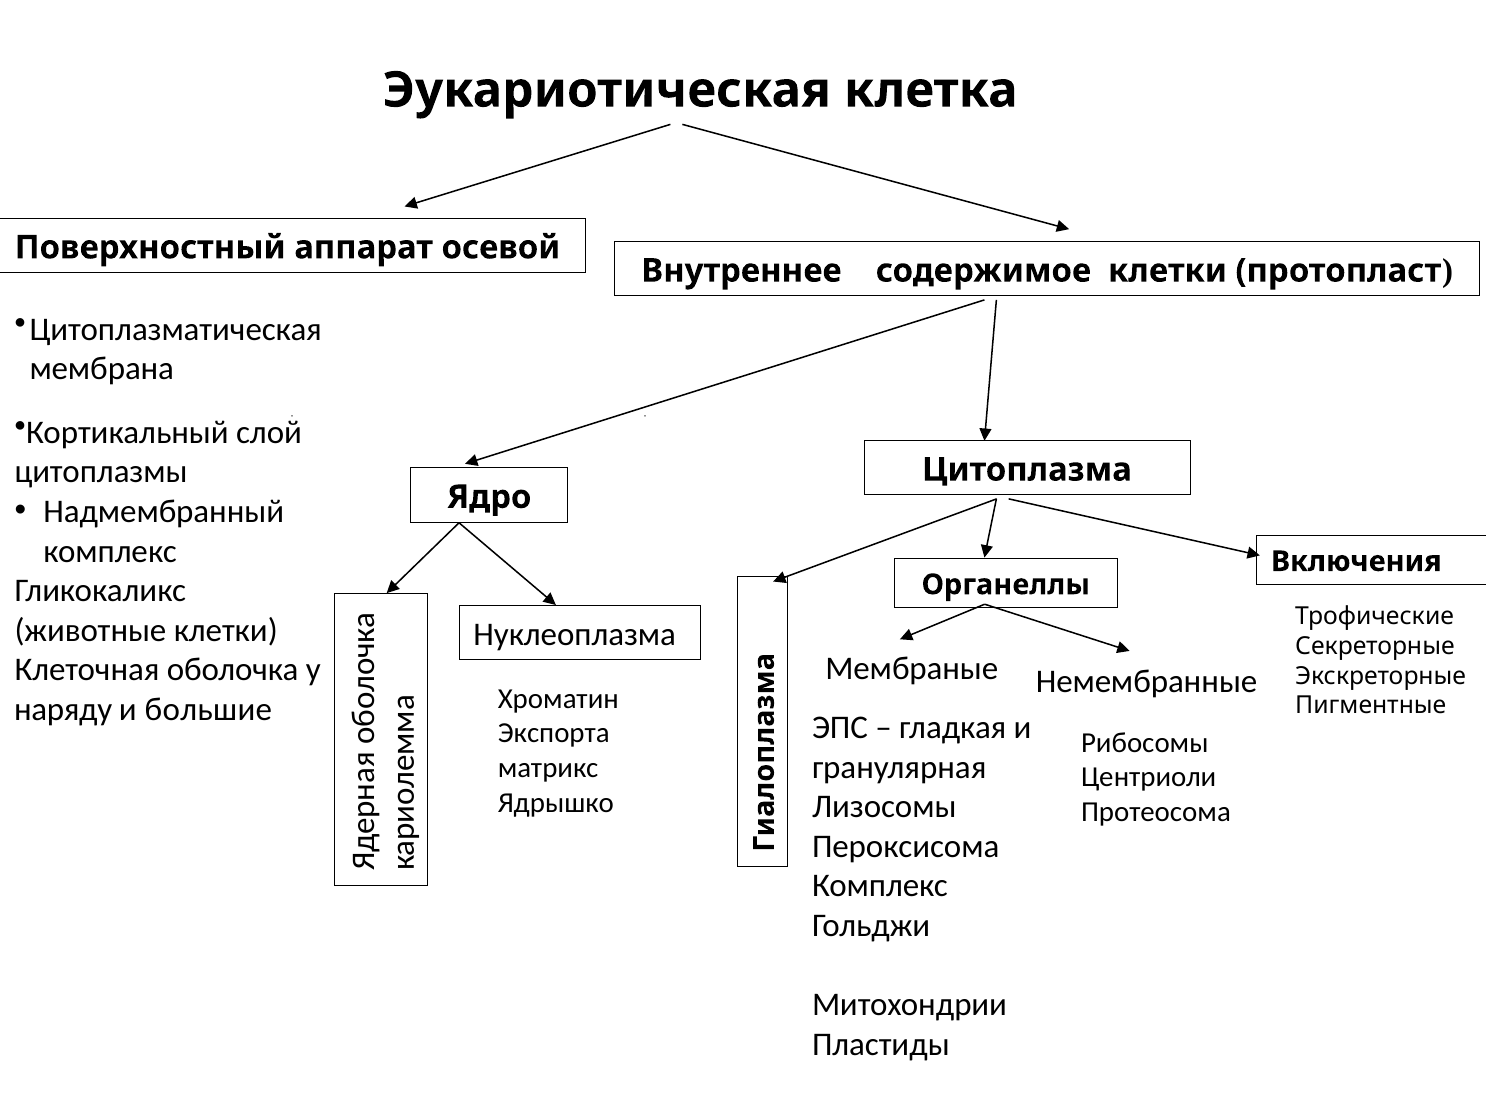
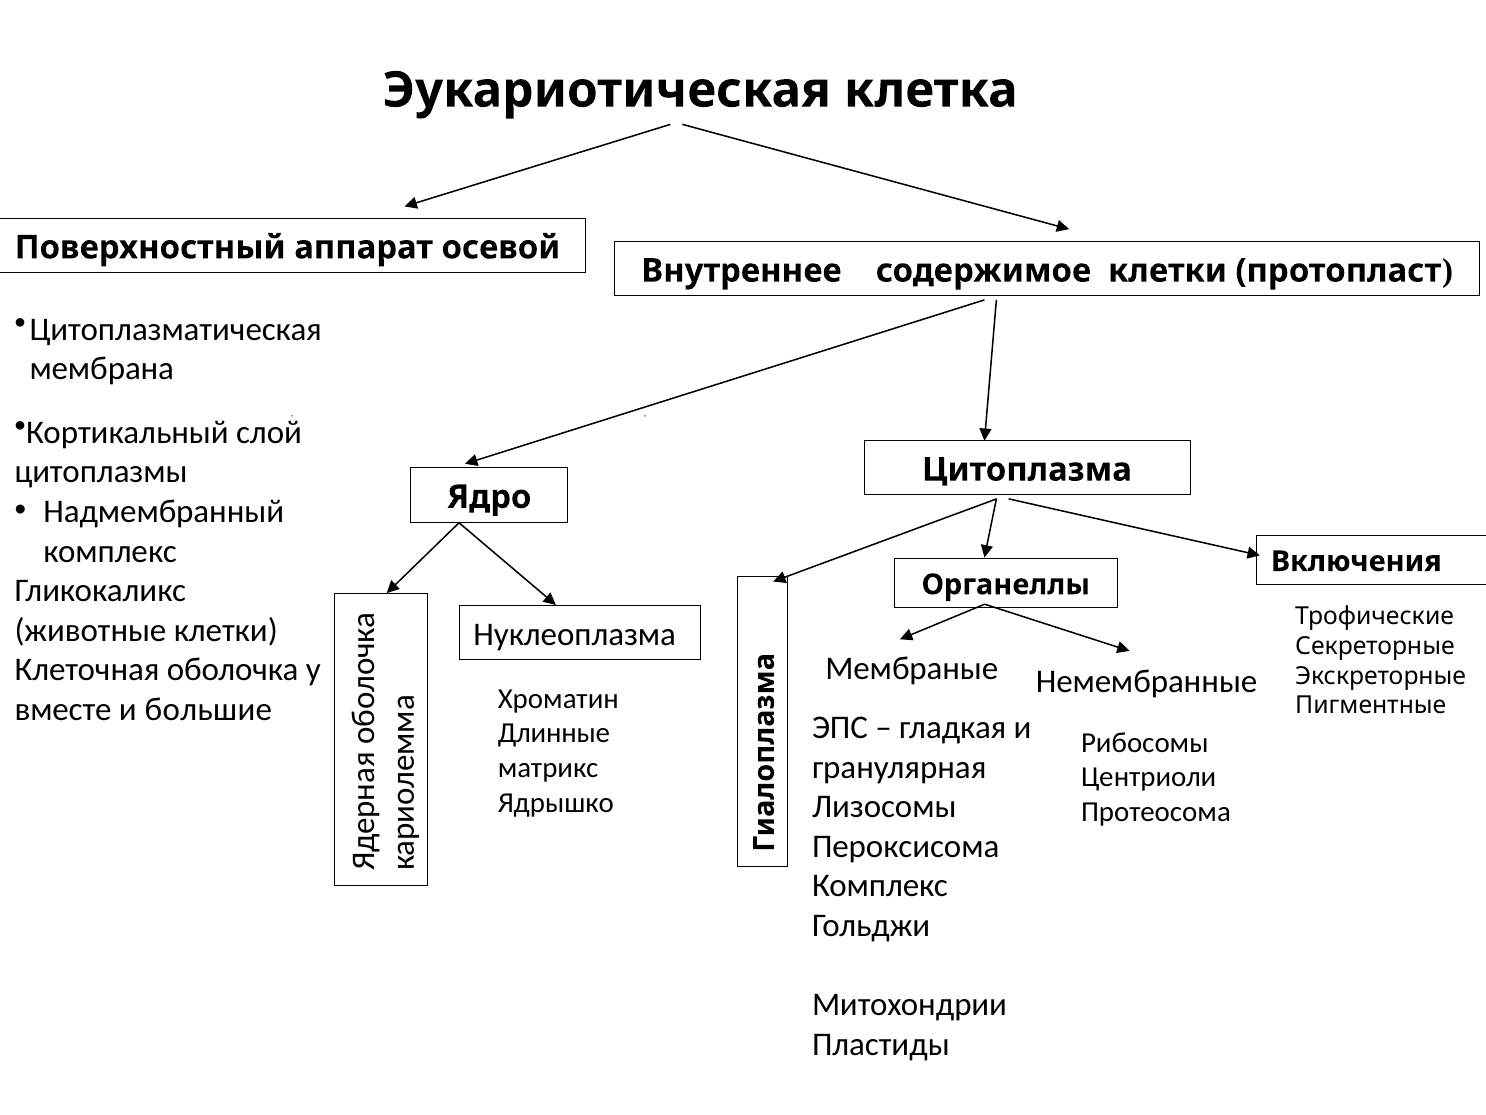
наряду: наряду -> вместе (63, 709)
Экспорта: Экспорта -> Длинные (554, 733)
